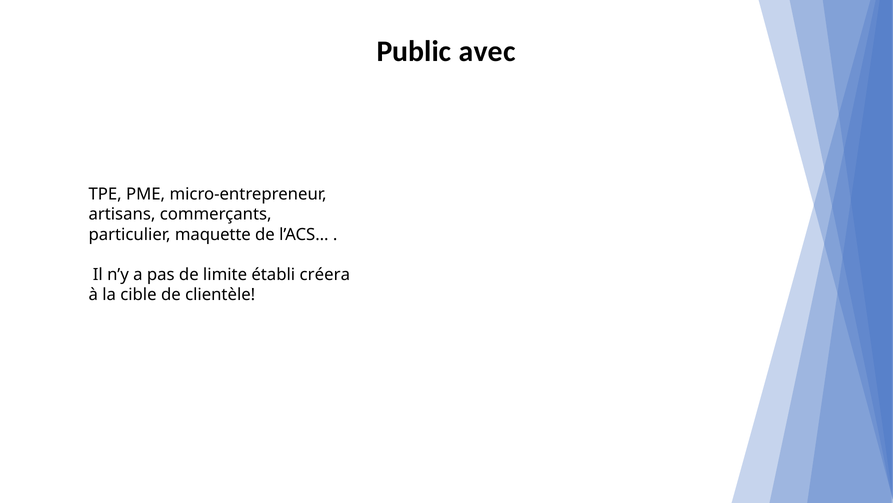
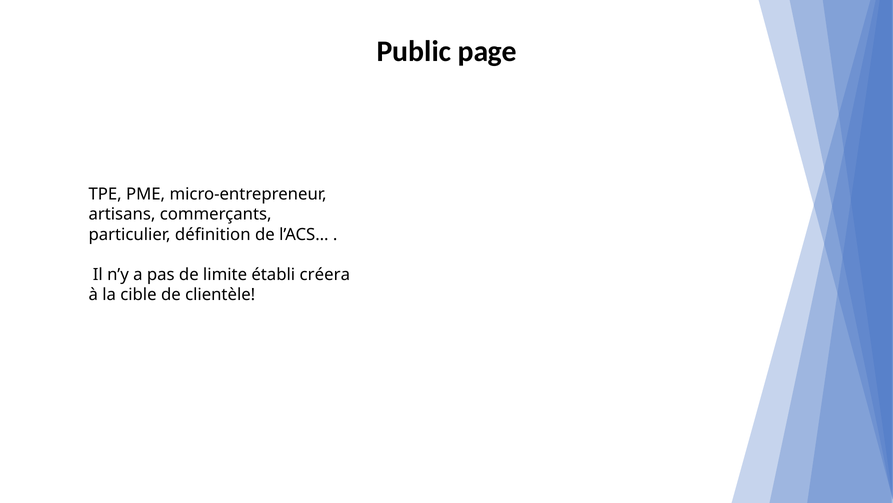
avec: avec -> page (487, 51)
maquette: maquette -> définition (213, 234)
